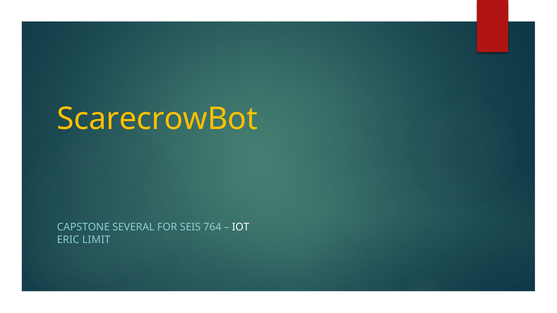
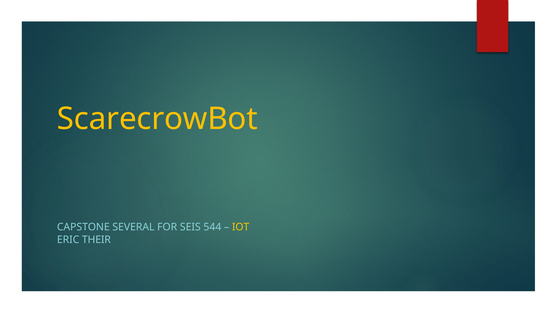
764: 764 -> 544 (212, 227)
IOT colour: white -> yellow (241, 227)
LIMIT: LIMIT -> THEIR (96, 240)
